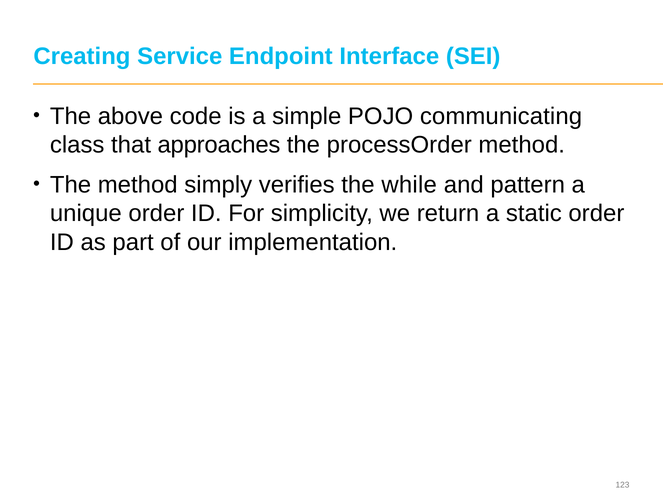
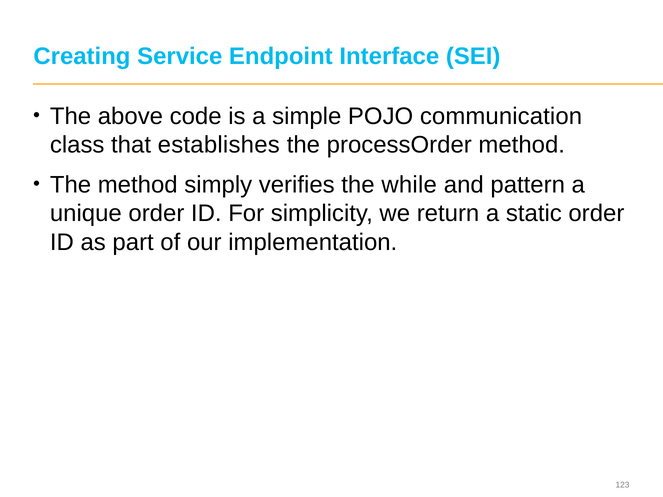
communicating: communicating -> communication (501, 116)
approaches: approaches -> establishes (219, 145)
